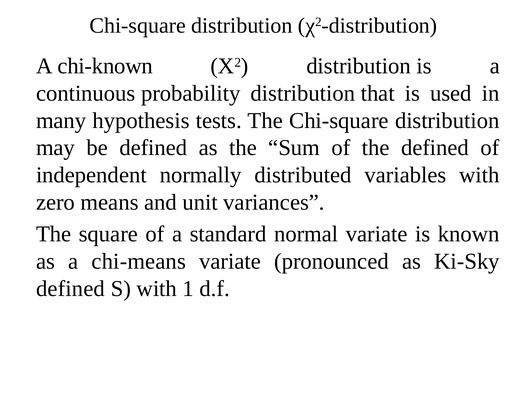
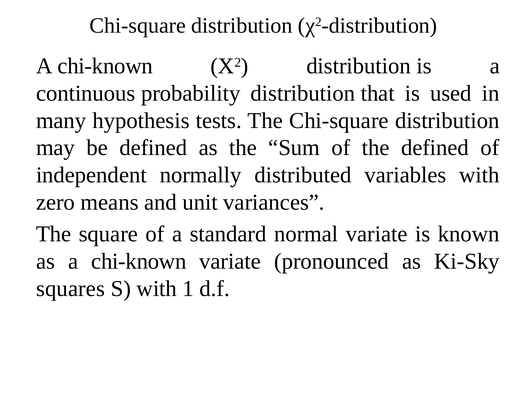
as a chi-means: chi-means -> chi-known (139, 262)
defined: defined -> squares (71, 289)
